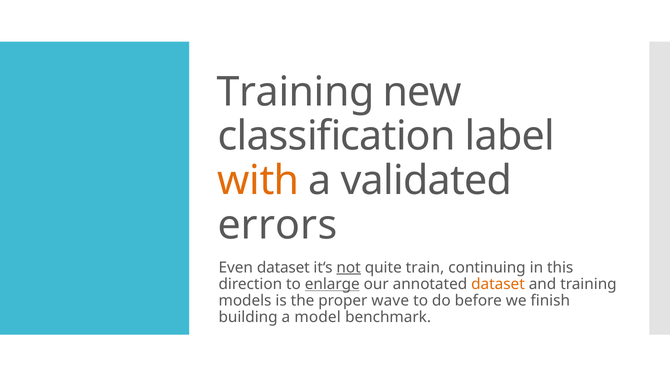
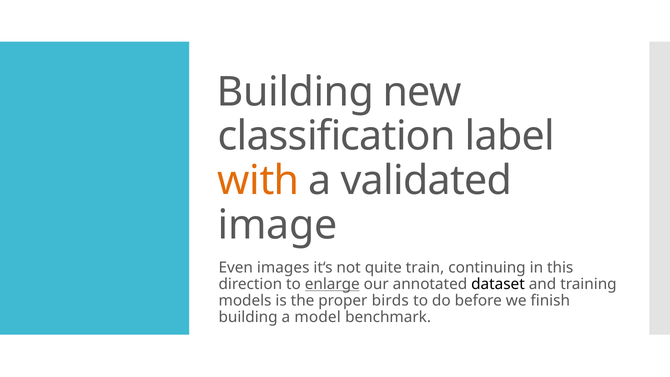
Training: Training -> Building (296, 92)
errors: errors -> image (278, 225)
Even dataset: dataset -> images (283, 267)
not underline: present -> none (349, 267)
dataset colour: orange -> black (498, 284)
wave: wave -> birds (390, 301)
